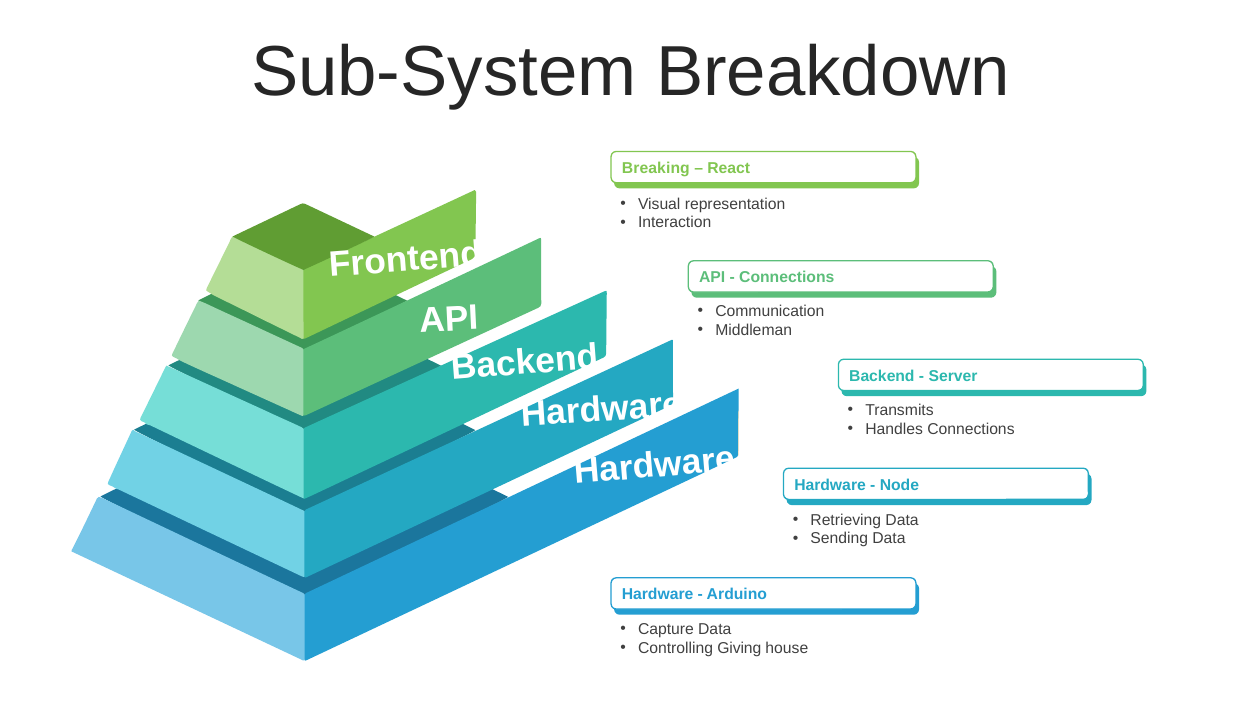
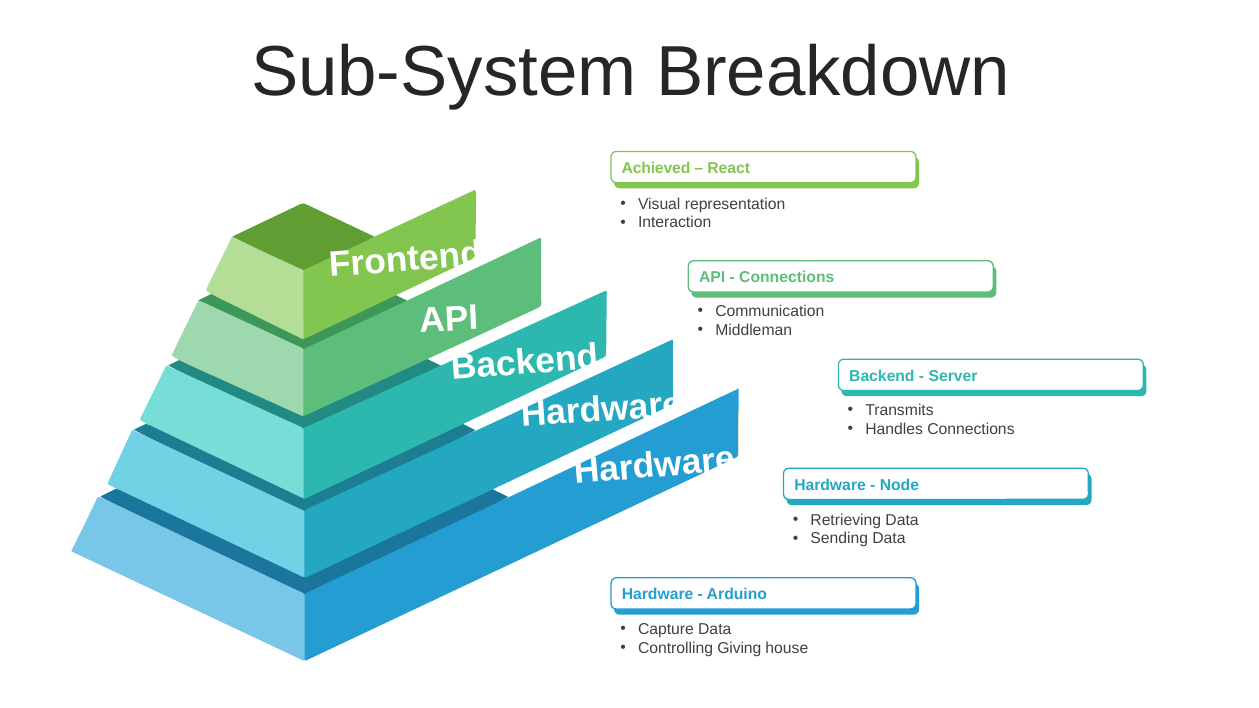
Breaking: Breaking -> Achieved (656, 168)
